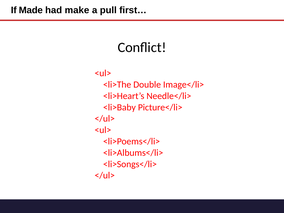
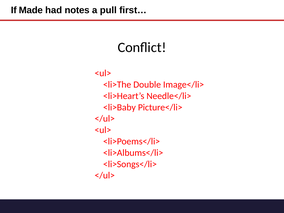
make: make -> notes (77, 10)
